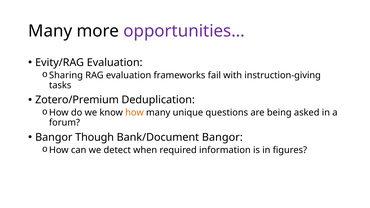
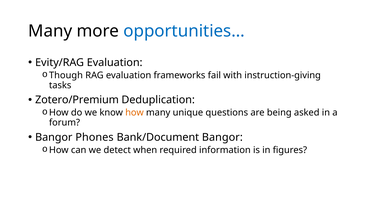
opportunities… colour: purple -> blue (184, 31)
Sharing: Sharing -> Though (66, 75)
Though: Though -> Phones (94, 137)
